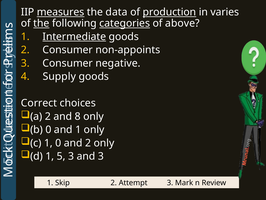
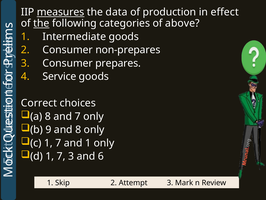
production underline: present -> none (169, 12)
varies: varies -> effect (225, 12)
categories underline: present -> none (125, 23)
Intermediate underline: present -> none (74, 37)
non-appoints: non-appoints -> non-prepares (128, 50)
negative: negative -> prepares (118, 63)
Supply: Supply -> Service (59, 76)
a 2: 2 -> 8 (48, 116)
and 8: 8 -> 7 (78, 116)
b 0: 0 -> 9 (48, 129)
and 1: 1 -> 8 (78, 129)
c 1 0: 0 -> 7 (58, 143)
and 2: 2 -> 1 (88, 143)
d 1 5: 5 -> 7 (61, 156)
and 3: 3 -> 6 (101, 156)
